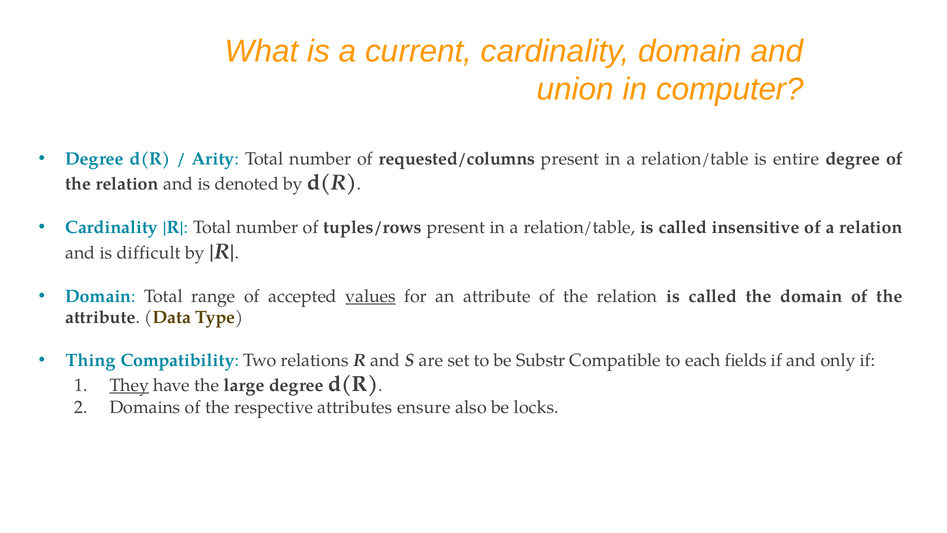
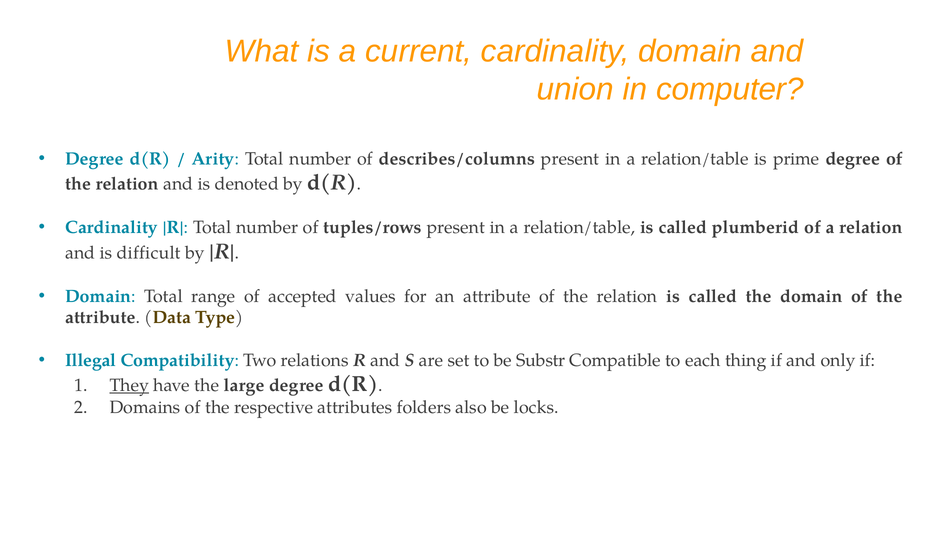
requested/columns: requested/columns -> describes/columns (457, 159)
entire: entire -> prime (796, 159)
insensitive: insensitive -> plumberid (755, 227)
values underline: present -> none (371, 296)
Thing: Thing -> Illegal (91, 360)
fields: fields -> thing (746, 360)
ensure: ensure -> folders (424, 407)
